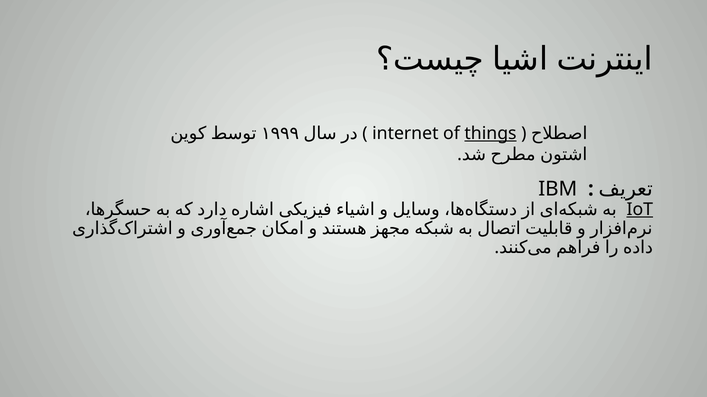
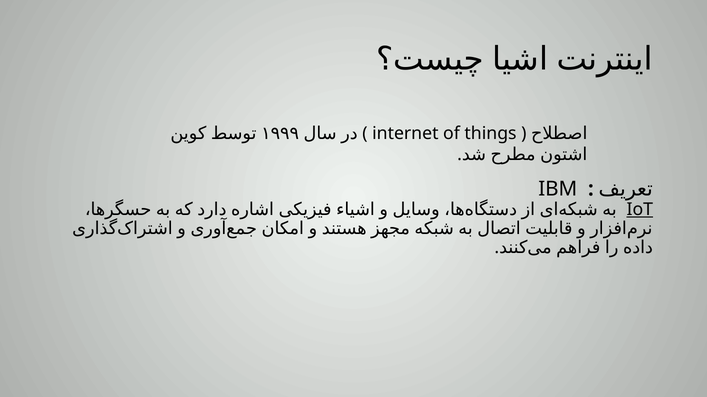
things underline: present -> none (491, 134)
